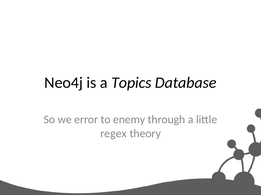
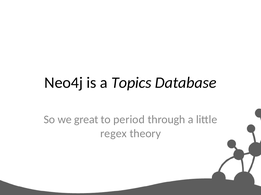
error: error -> great (86, 120)
enemy: enemy -> period (129, 120)
